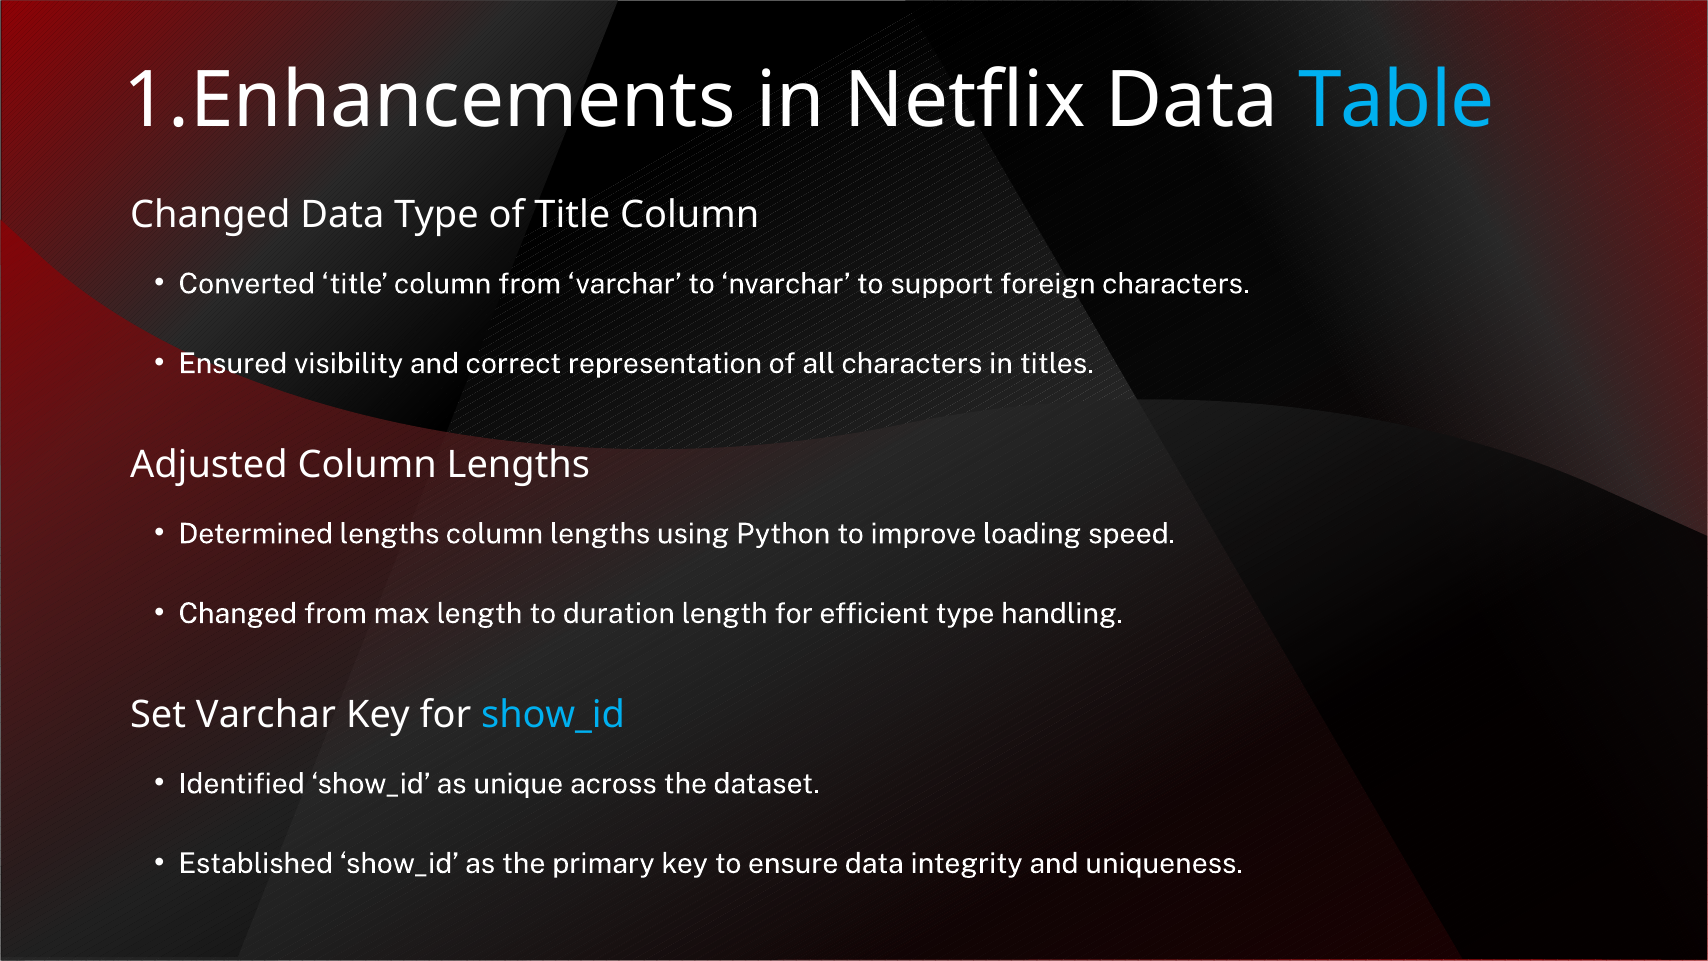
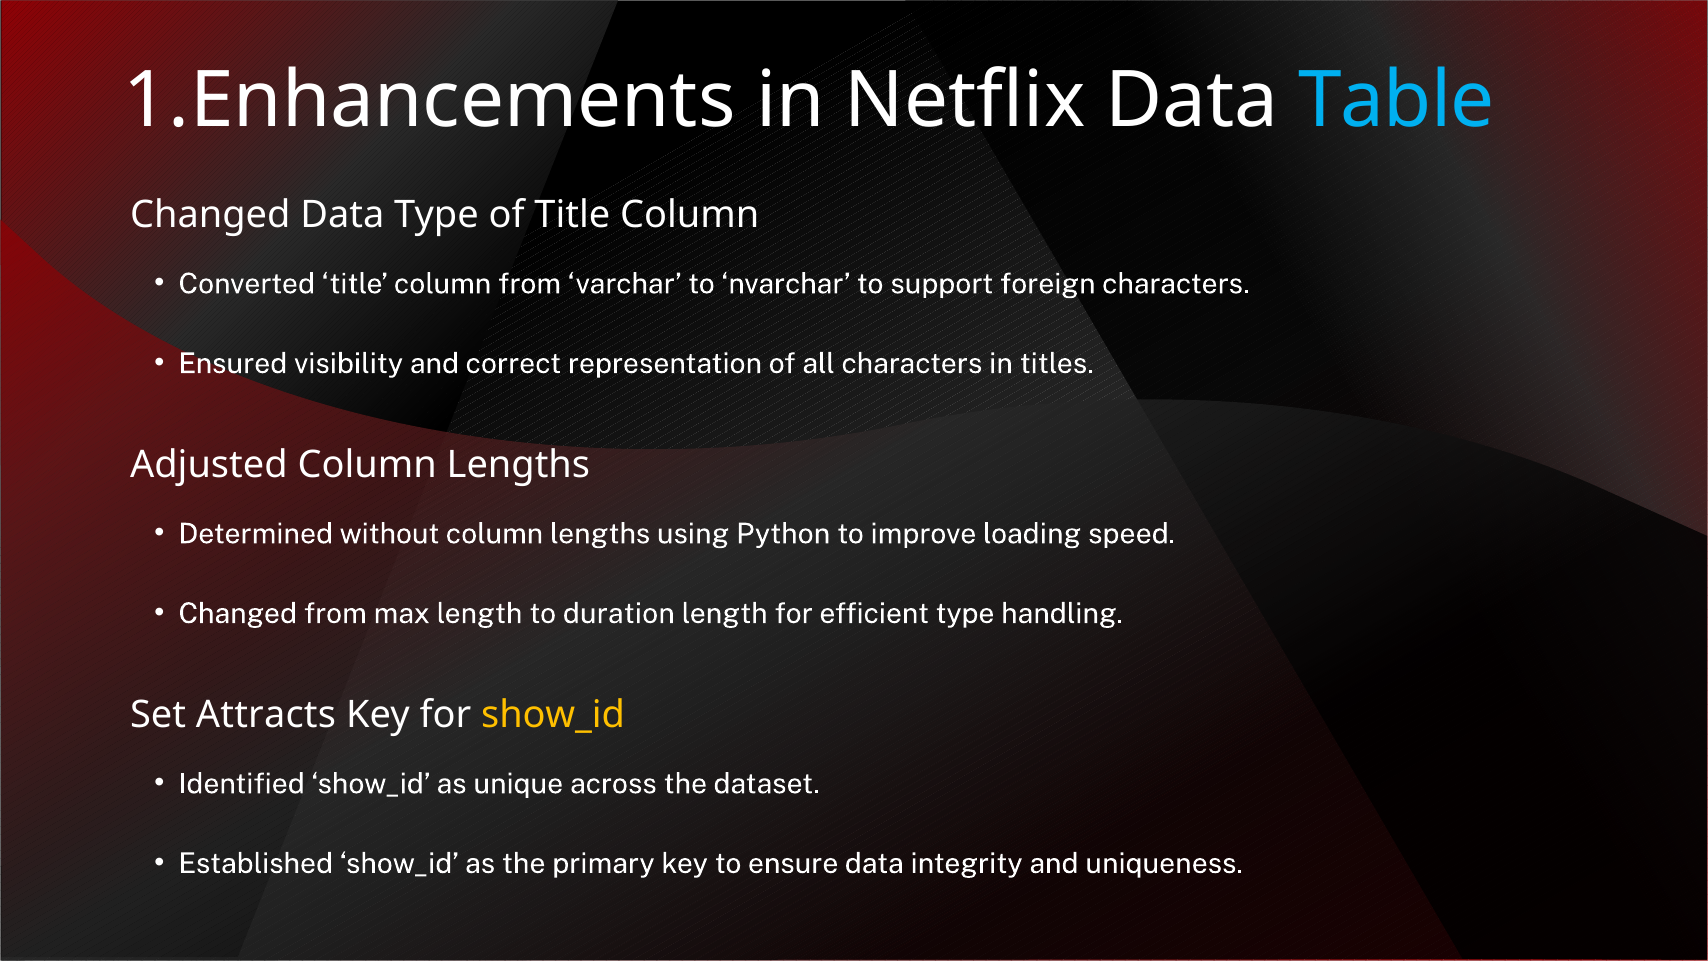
Determined lengths: lengths -> without (389, 534)
Set Varchar: Varchar -> Attracts (266, 714)
show_id colour: light blue -> yellow (553, 714)
